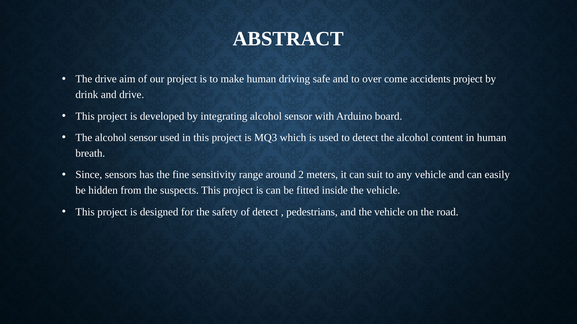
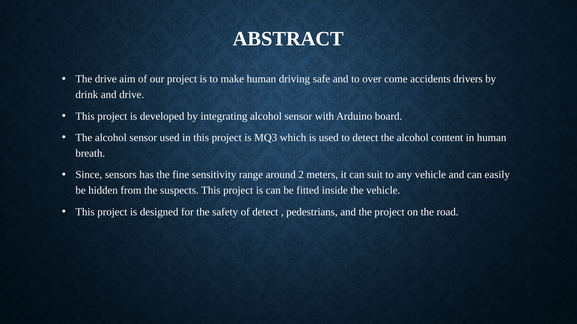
accidents project: project -> drivers (468, 79)
and the vehicle: vehicle -> project (390, 212)
